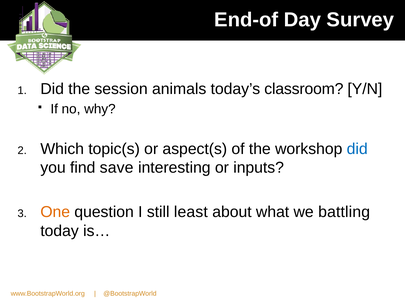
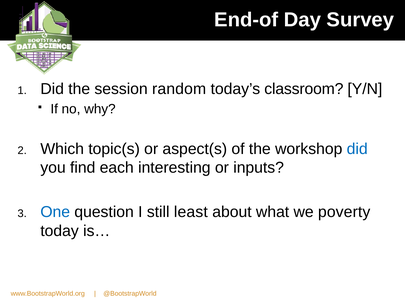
animals: animals -> random (179, 89)
save: save -> each (117, 168)
One colour: orange -> blue (55, 212)
battling: battling -> poverty (344, 212)
